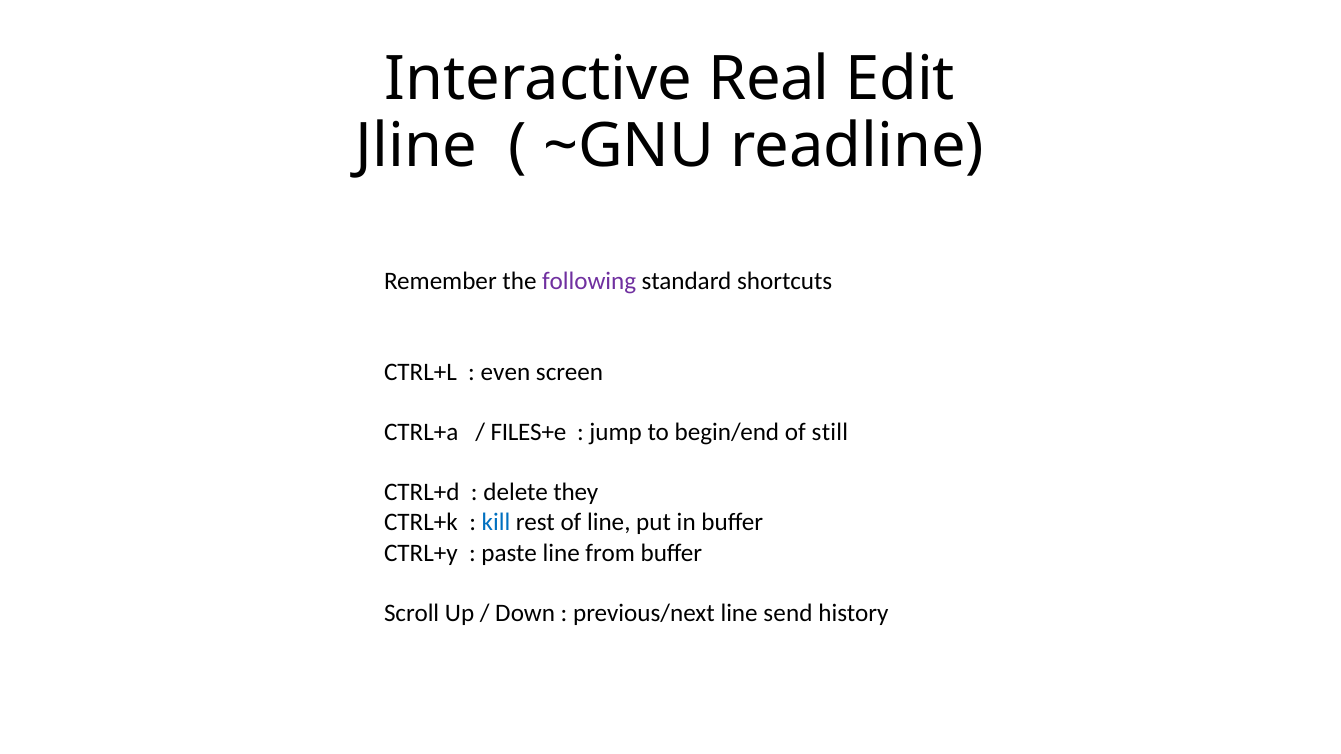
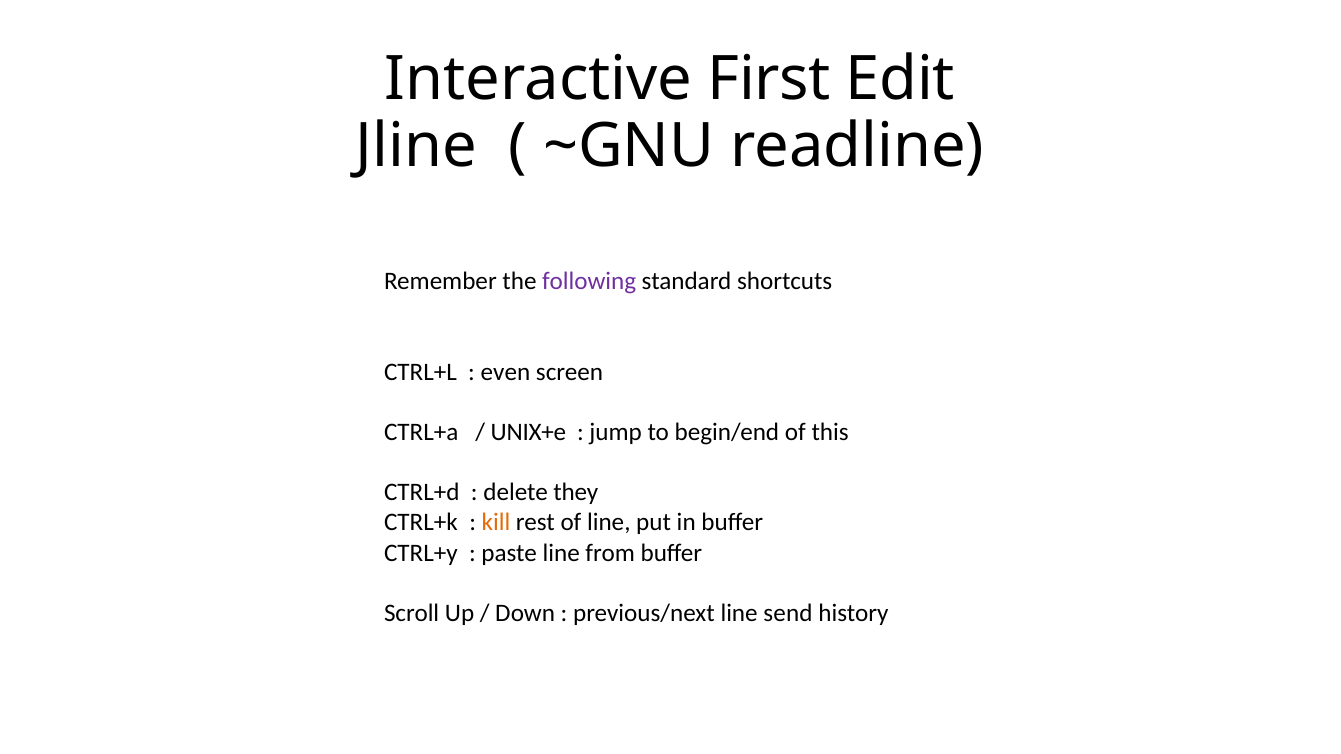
Real: Real -> First (769, 79)
FILES+e: FILES+e -> UNIX+e (528, 432)
still: still -> this (830, 432)
kill colour: blue -> orange (496, 523)
